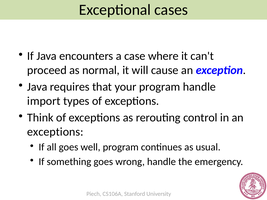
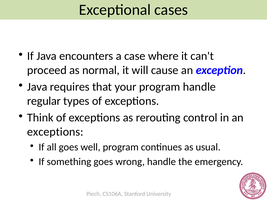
import: import -> regular (44, 101)
